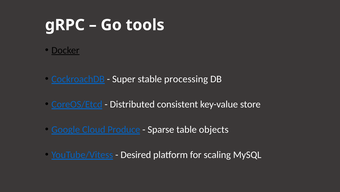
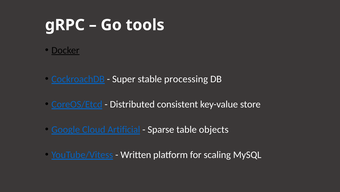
Produce: Produce -> Artificial (124, 129)
Desired: Desired -> Written (136, 154)
